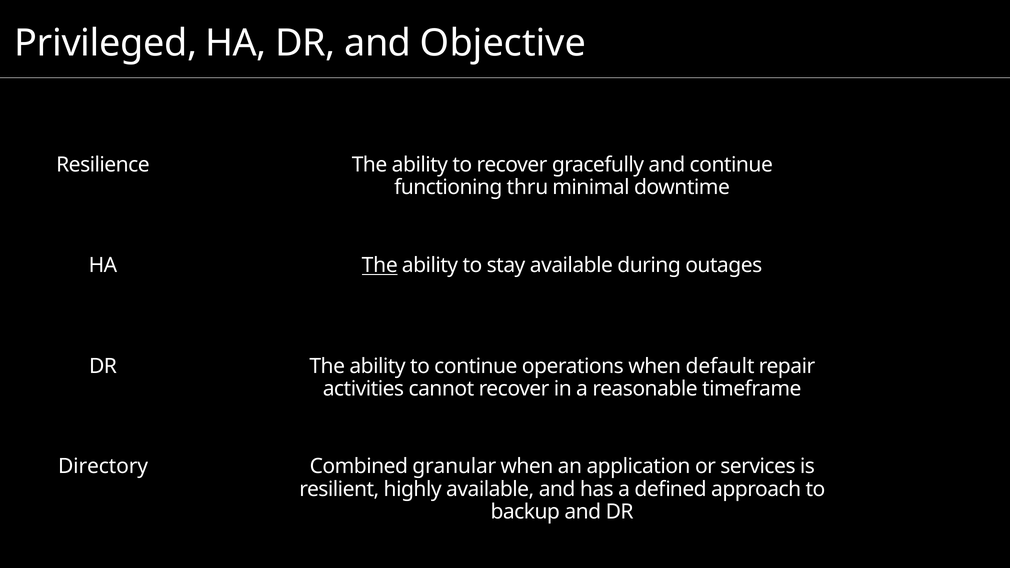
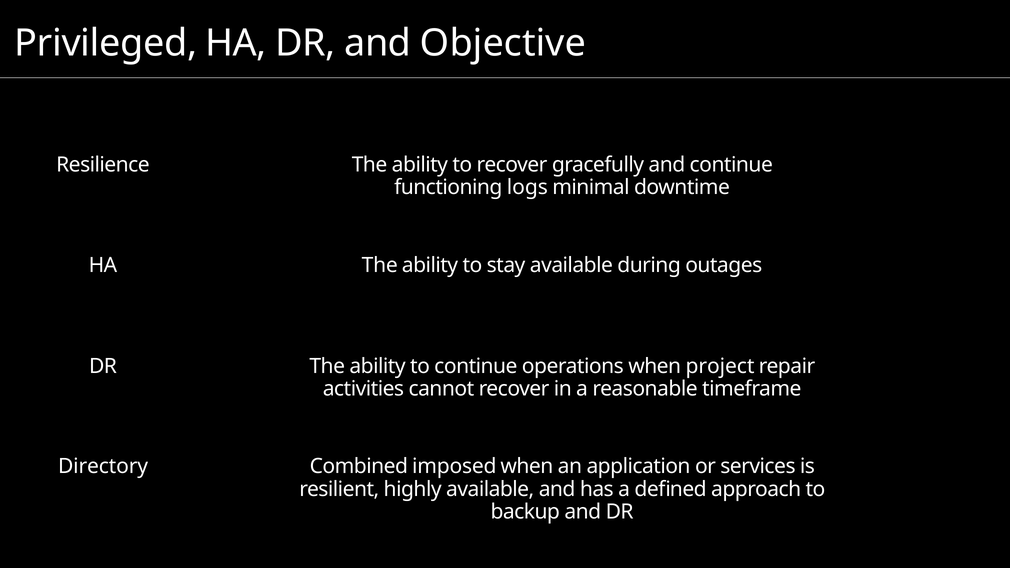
thru: thru -> logs (527, 187)
The underline: present -> none (380, 265)
default: default -> project (720, 366)
granular: granular -> imposed (454, 467)
